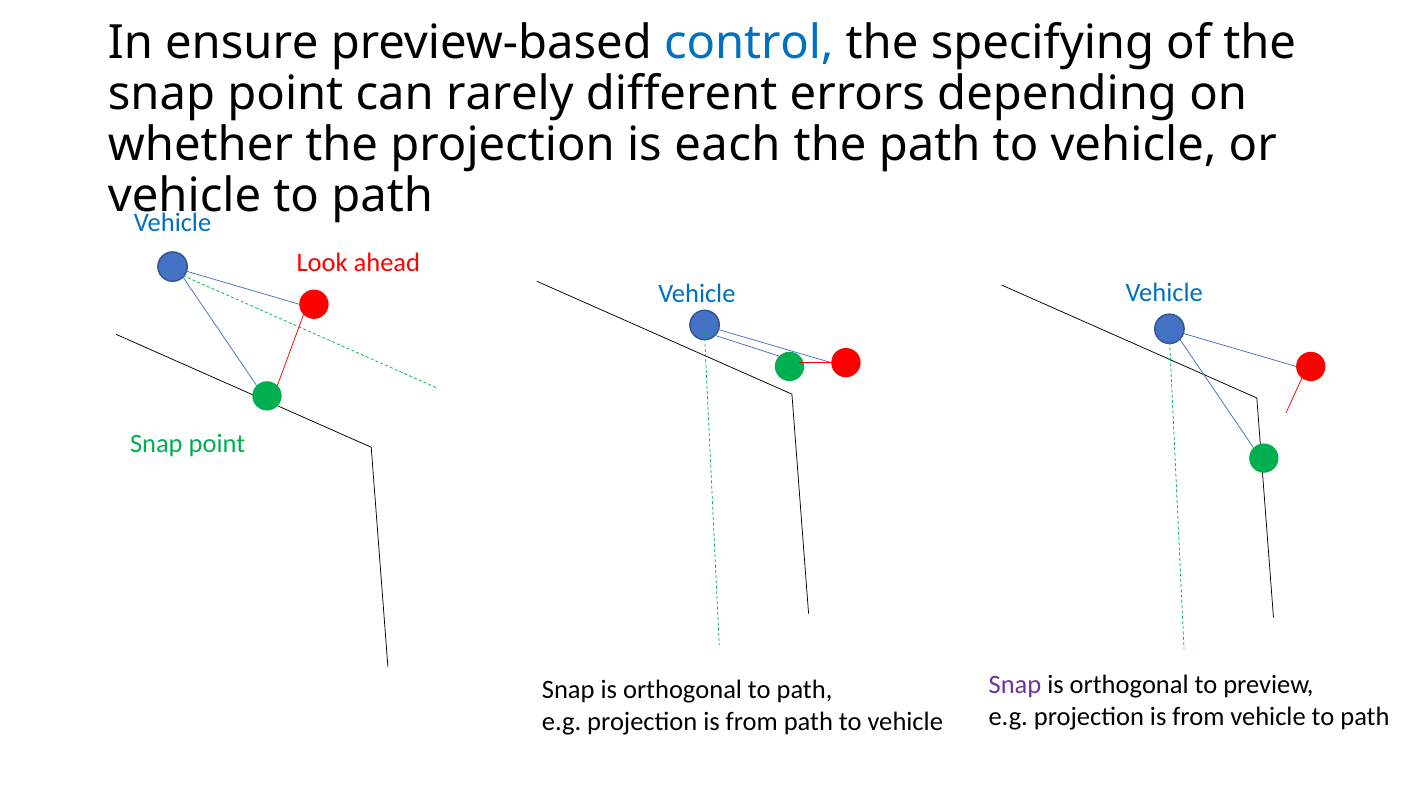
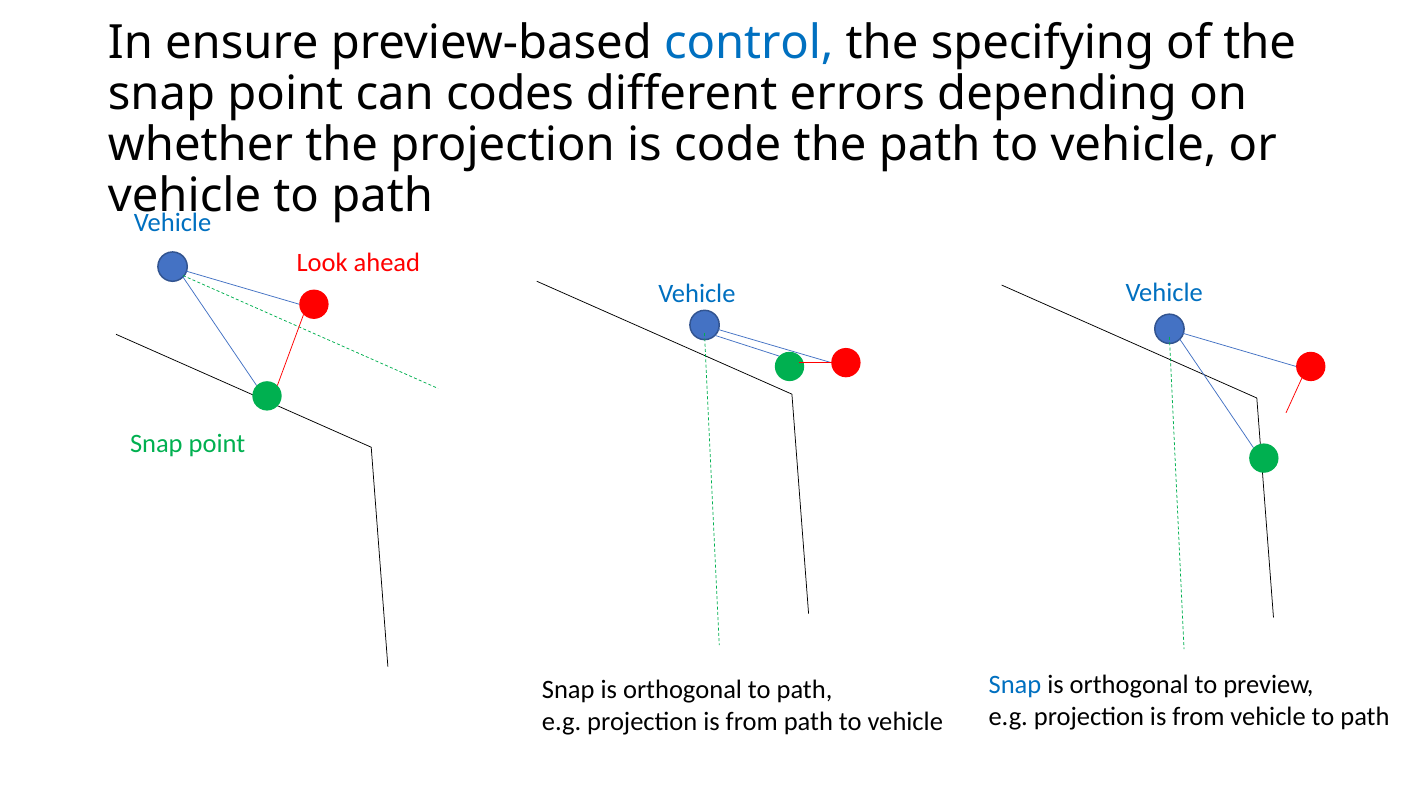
rarely: rarely -> codes (510, 93)
each: each -> code (728, 144)
Snap colour: purple -> blue (1015, 685)
